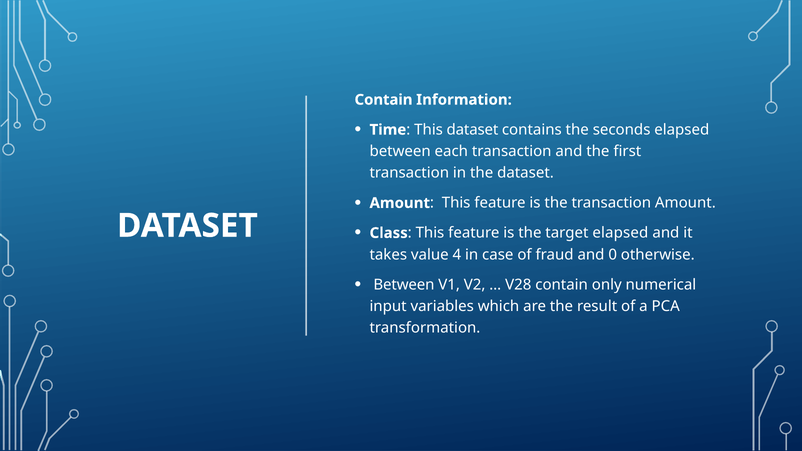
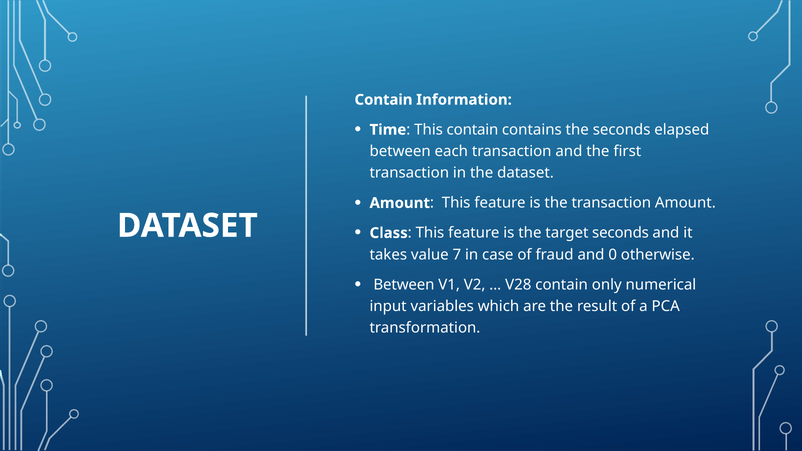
This dataset: dataset -> contain (472, 130)
target elapsed: elapsed -> seconds (621, 233)
4: 4 -> 7 (457, 255)
